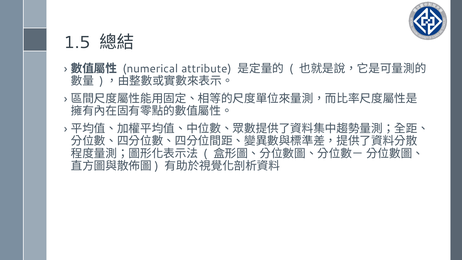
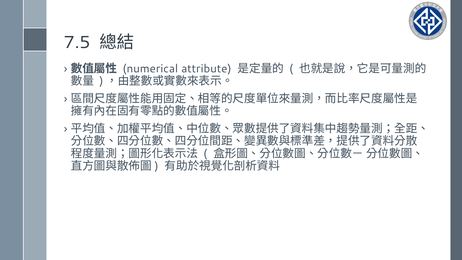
1.5: 1.5 -> 7.5 (77, 43)
